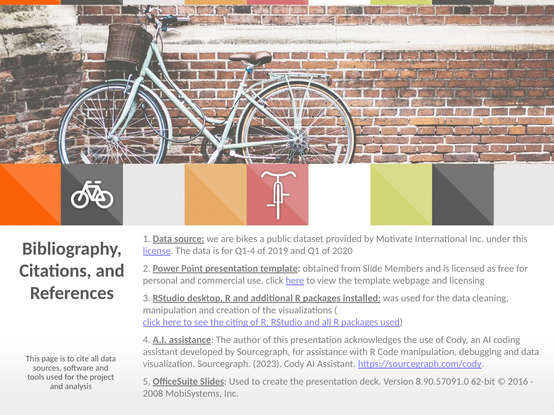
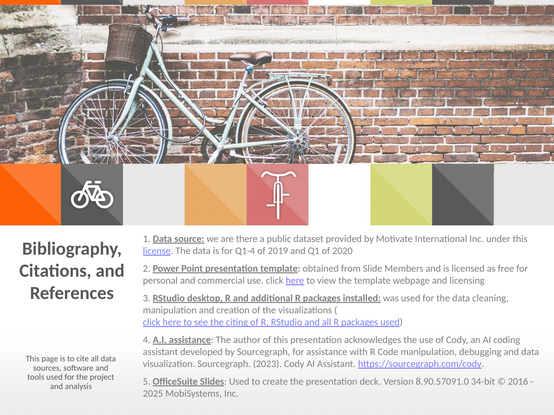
bikes: bikes -> there (247, 239)
62-bit: 62-bit -> 34-bit (483, 382)
2008: 2008 -> 2025 (153, 394)
